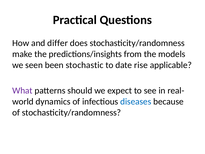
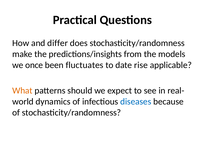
seen: seen -> once (34, 65)
stochastic: stochastic -> fluctuates (85, 65)
What colour: purple -> orange (22, 90)
